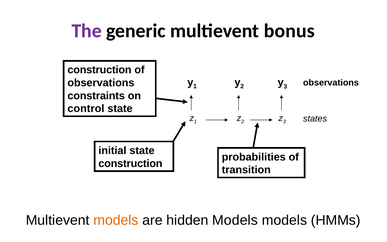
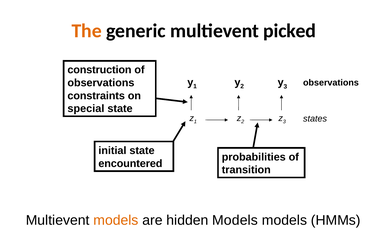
The colour: purple -> orange (87, 31)
bonus: bonus -> picked (290, 31)
control: control -> special (86, 109)
construction: construction -> encountered (130, 163)
